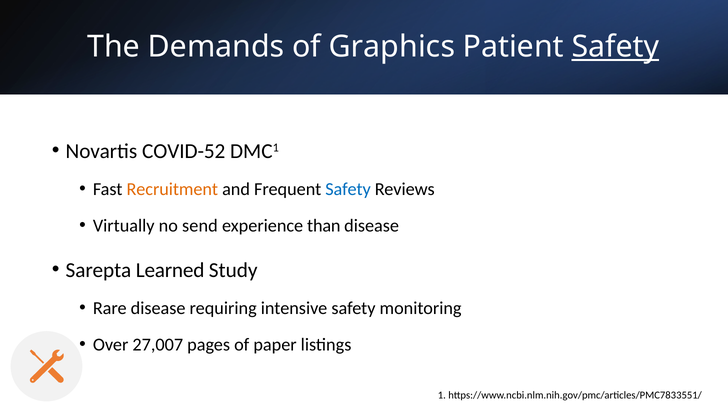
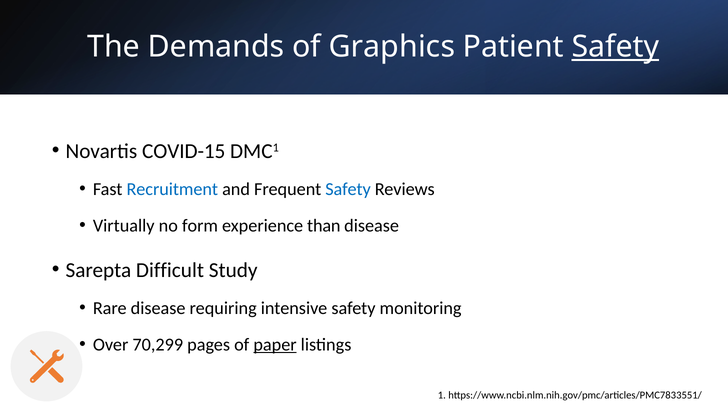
COVID-52: COVID-52 -> COVID-15 (184, 151)
Recruitment colour: orange -> blue (172, 189)
send: send -> form (200, 226)
Learned: Learned -> Difficult (170, 270)
27,007: 27,007 -> 70,299 (158, 344)
paper underline: none -> present (275, 344)
